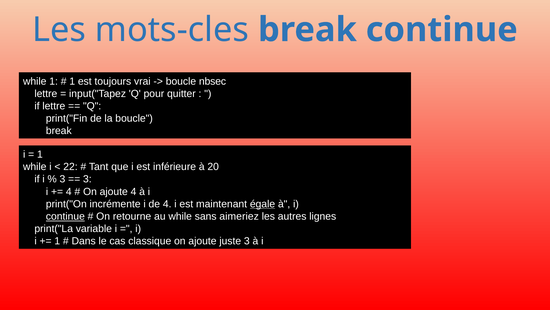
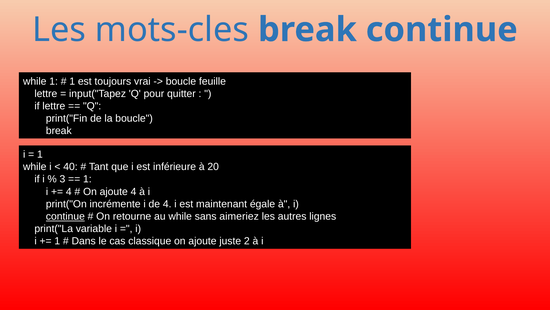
nbsec: nbsec -> feuille (212, 81)
22: 22 -> 40 (70, 167)
3: 3 -> 1 (87, 179)
égale underline: present -> none (263, 204)
juste 3: 3 -> 2 (247, 241)
